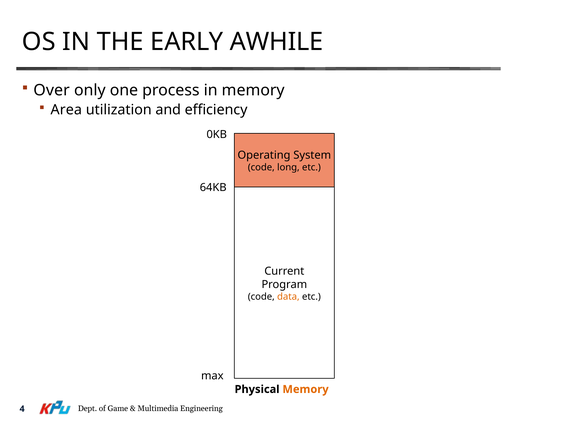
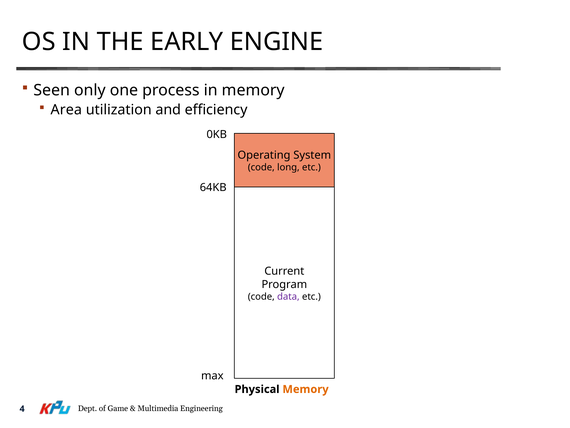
AWHILE: AWHILE -> ENGINE (276, 42)
Over: Over -> Seen (52, 90)
data colour: orange -> purple (288, 296)
